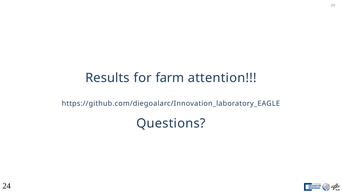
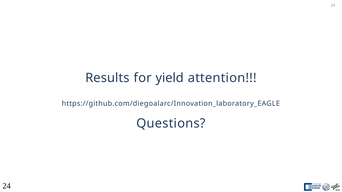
farm: farm -> yield (170, 78)
